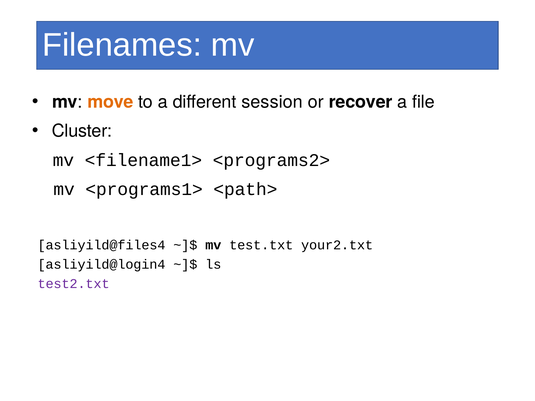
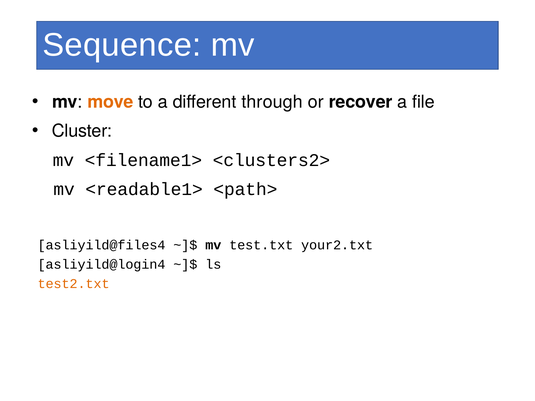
Filenames: Filenames -> Sequence (122, 45)
session: session -> through (272, 102)
<programs2>: <programs2> -> <clusters2> (272, 160)
<programs1>: <programs1> -> <readable1> (144, 190)
test2.txt colour: purple -> orange (74, 284)
